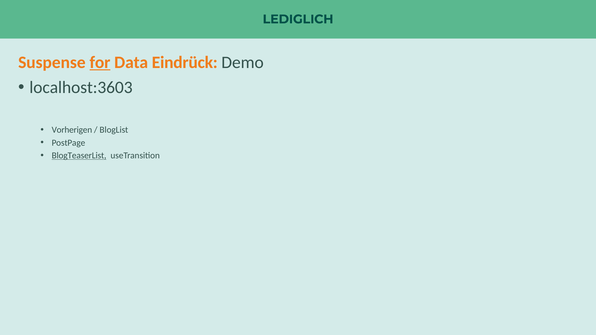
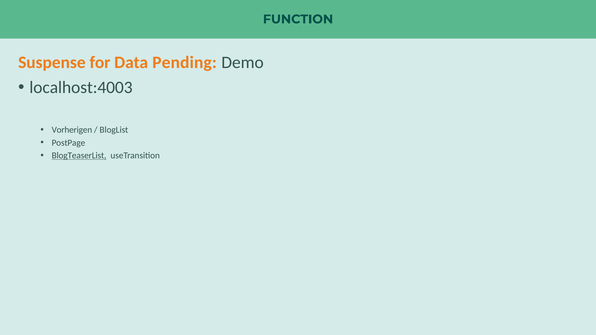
LEDIGLICH: LEDIGLICH -> FUNCTION (298, 19)
for underline: present -> none (100, 62)
Eindrück: Eindrück -> Pending (185, 62)
localhost:3603: localhost:3603 -> localhost:4003 (81, 87)
